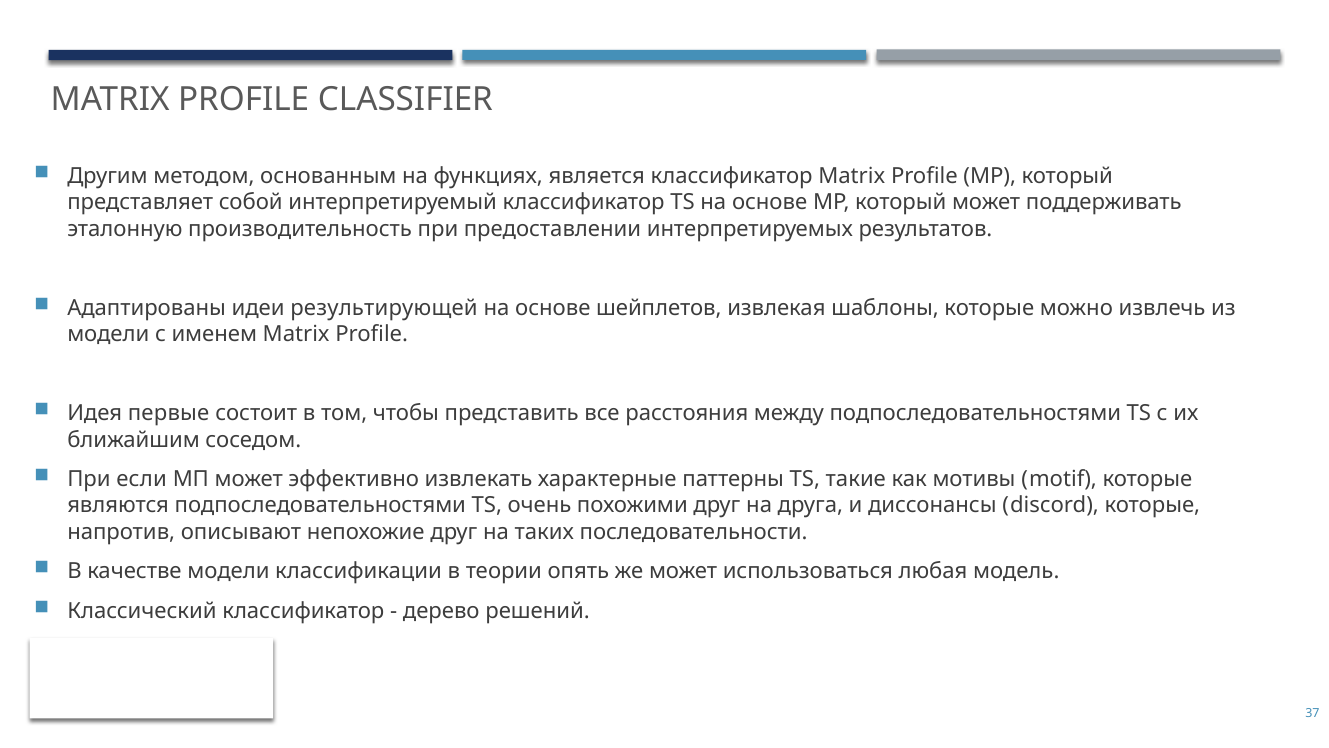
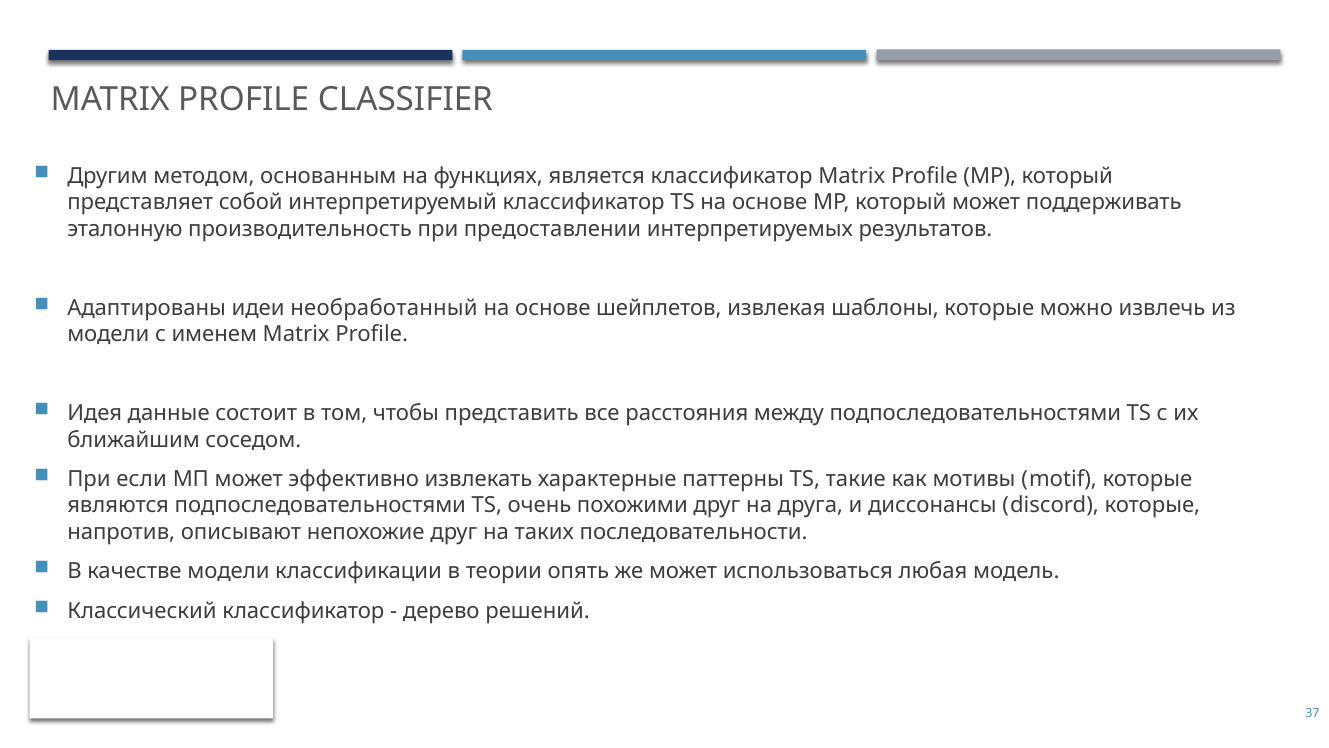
результирующей: результирующей -> необработанный (384, 308)
первые: первые -> данные (169, 413)
